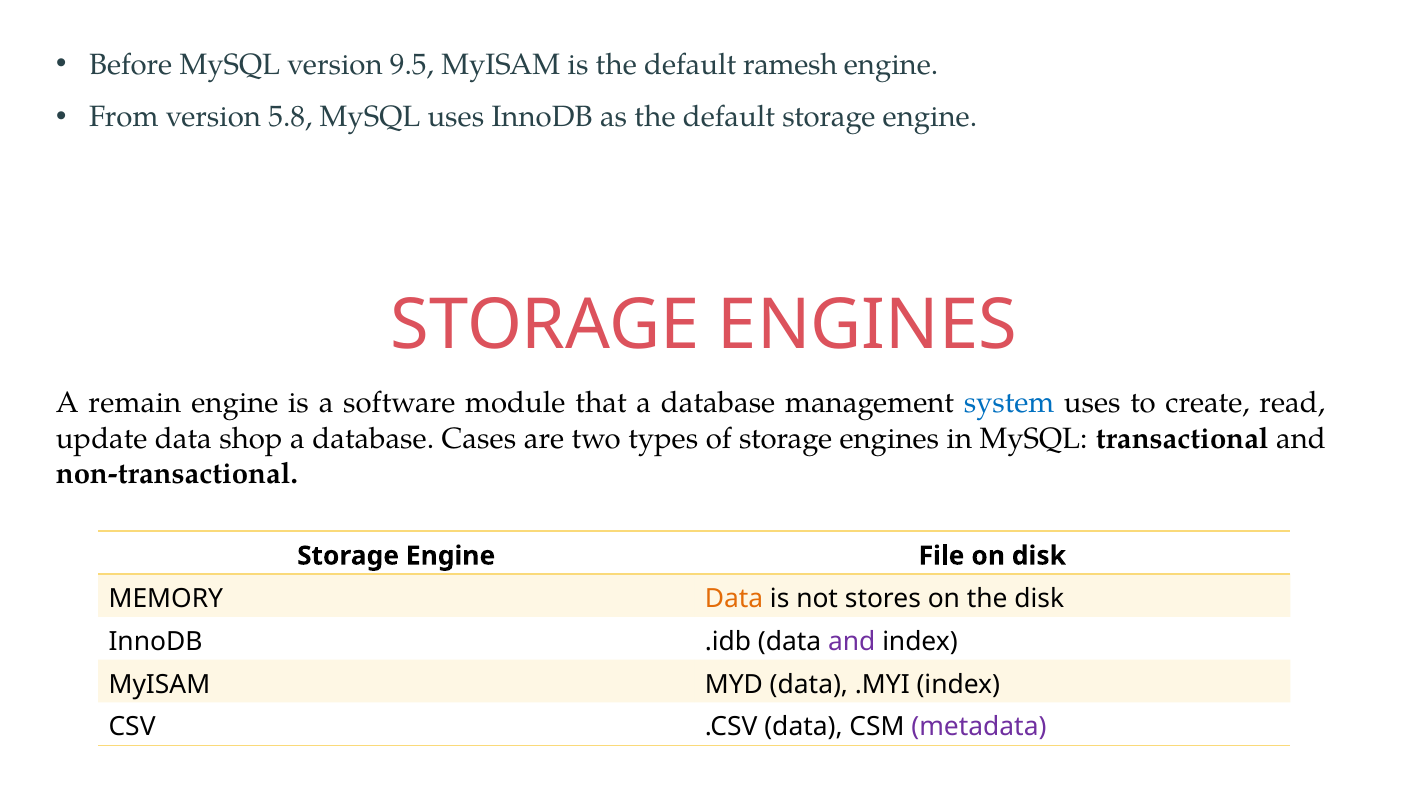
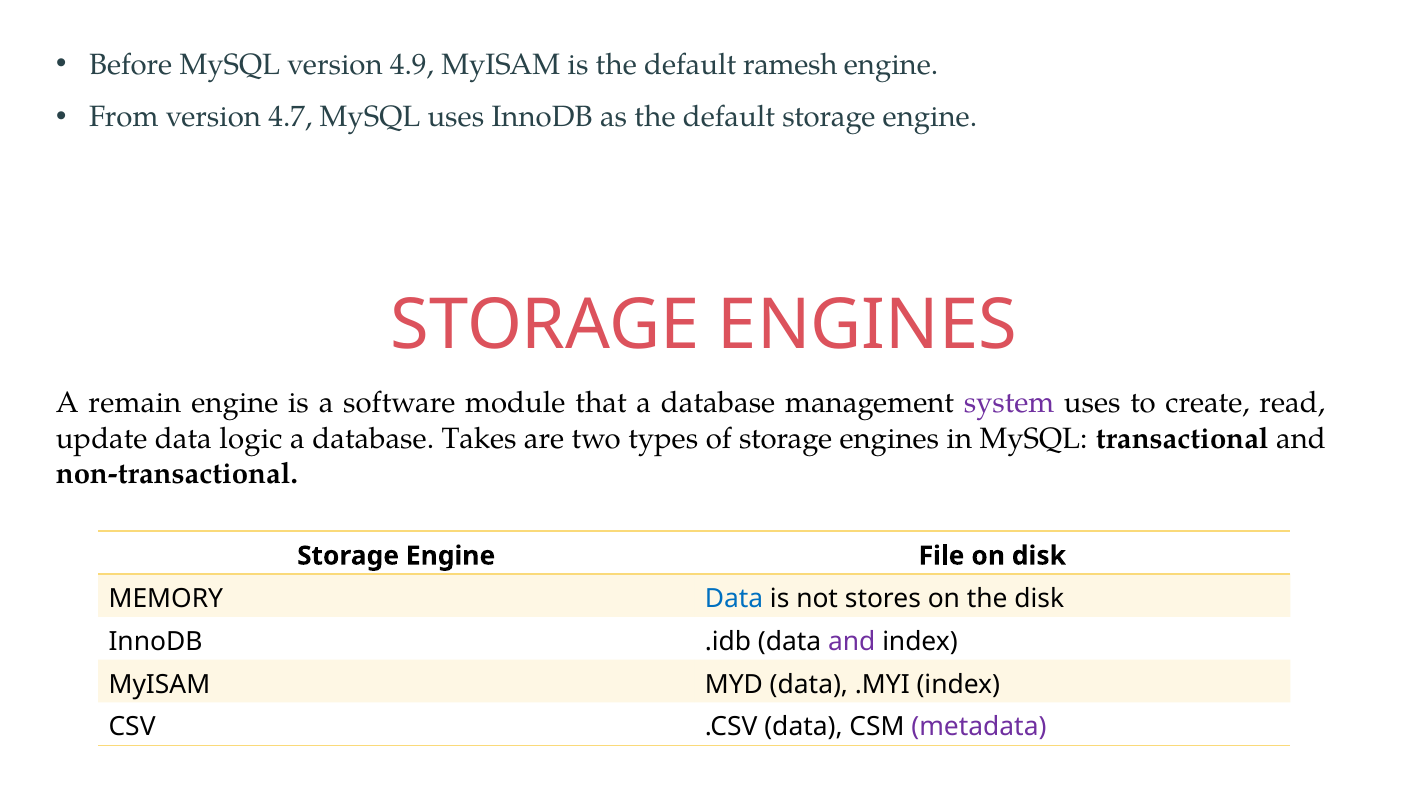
9.5: 9.5 -> 4.9 (412, 64)
5.8: 5.8 -> 4.7 (290, 117)
system colour: blue -> purple (1009, 403)
shop: shop -> logic (251, 438)
Cases: Cases -> Takes (479, 438)
Data colour: orange -> blue (734, 599)
